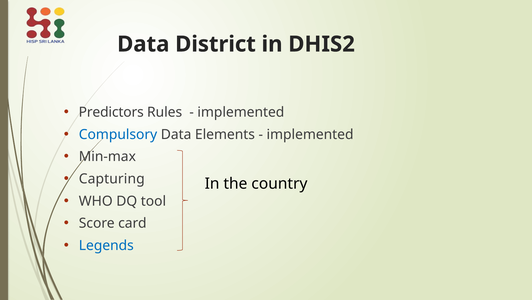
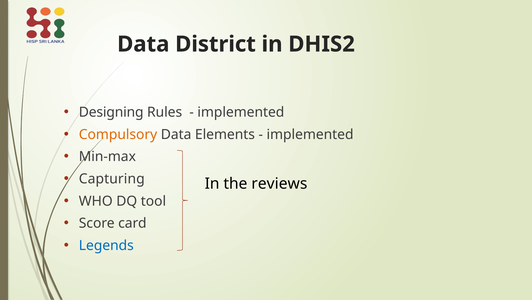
Predictors: Predictors -> Designing (111, 112)
Compulsory colour: blue -> orange (118, 134)
country: country -> reviews (279, 183)
